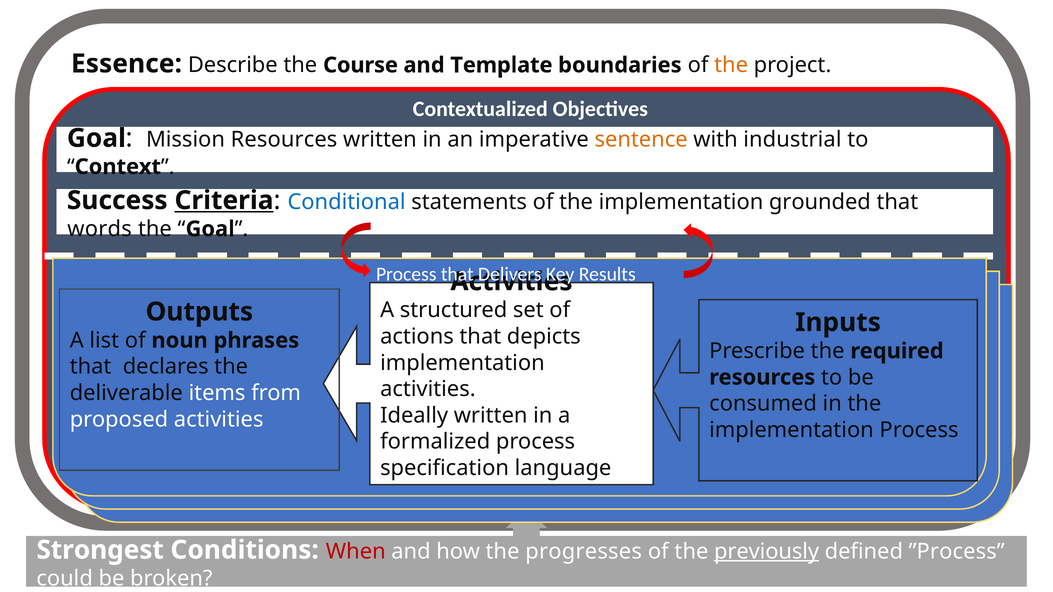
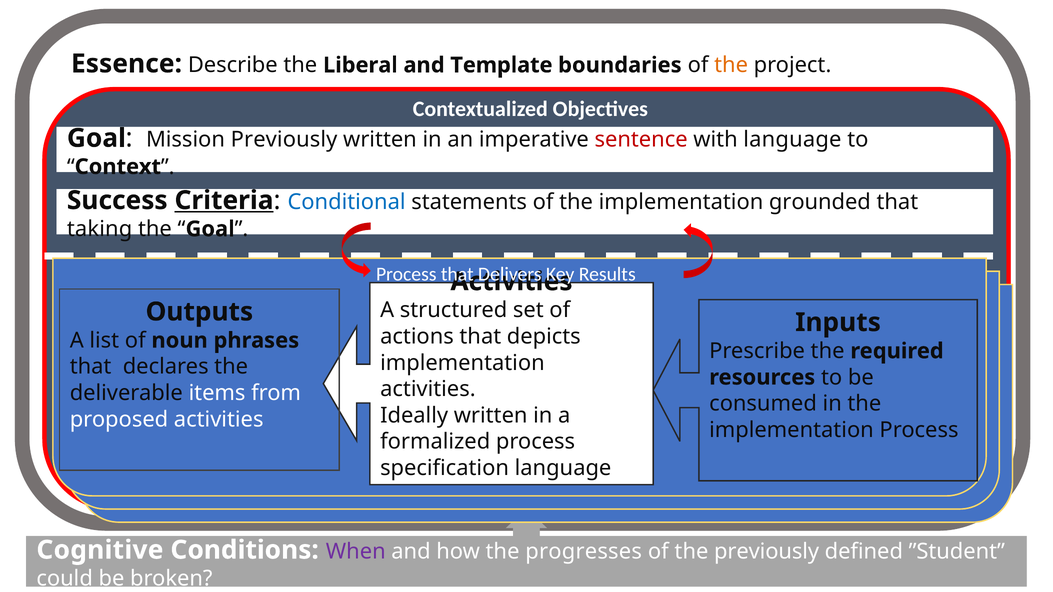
Course: Course -> Liberal (360, 65)
Mission Resources: Resources -> Previously (284, 140)
sentence colour: orange -> red (641, 140)
with industrial: industrial -> language (792, 140)
words: words -> taking (100, 229)
Strongest: Strongest -> Cognitive (100, 550)
When colour: red -> purple (356, 552)
previously underline: present -> none (767, 552)
”Process: ”Process -> ”Student (957, 552)
